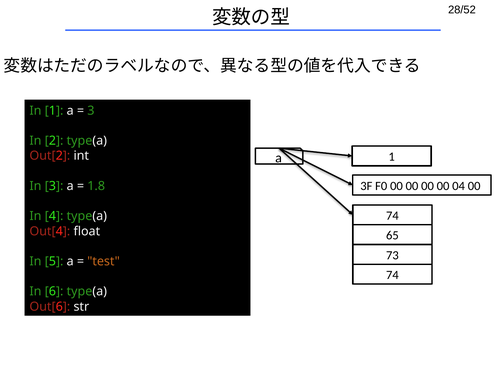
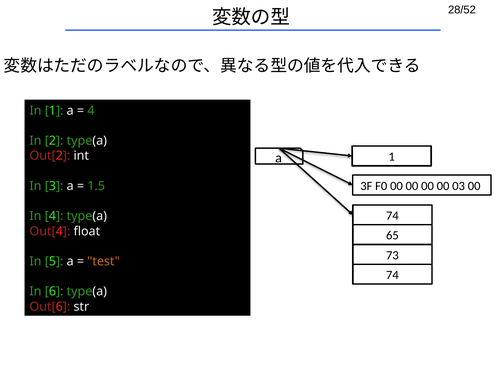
3: 3 -> 4 (91, 110)
04: 04 -> 03 (459, 186)
1.8: 1.8 -> 1.5 (96, 186)
